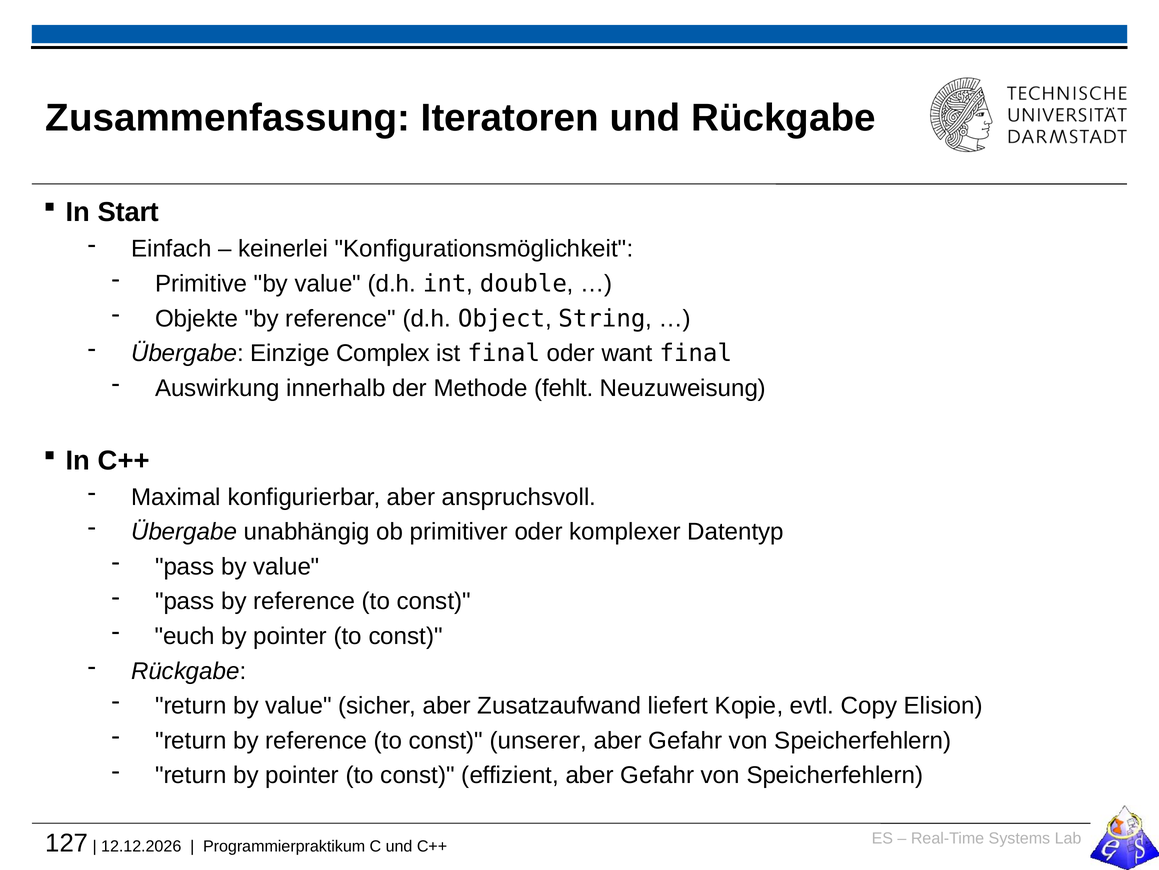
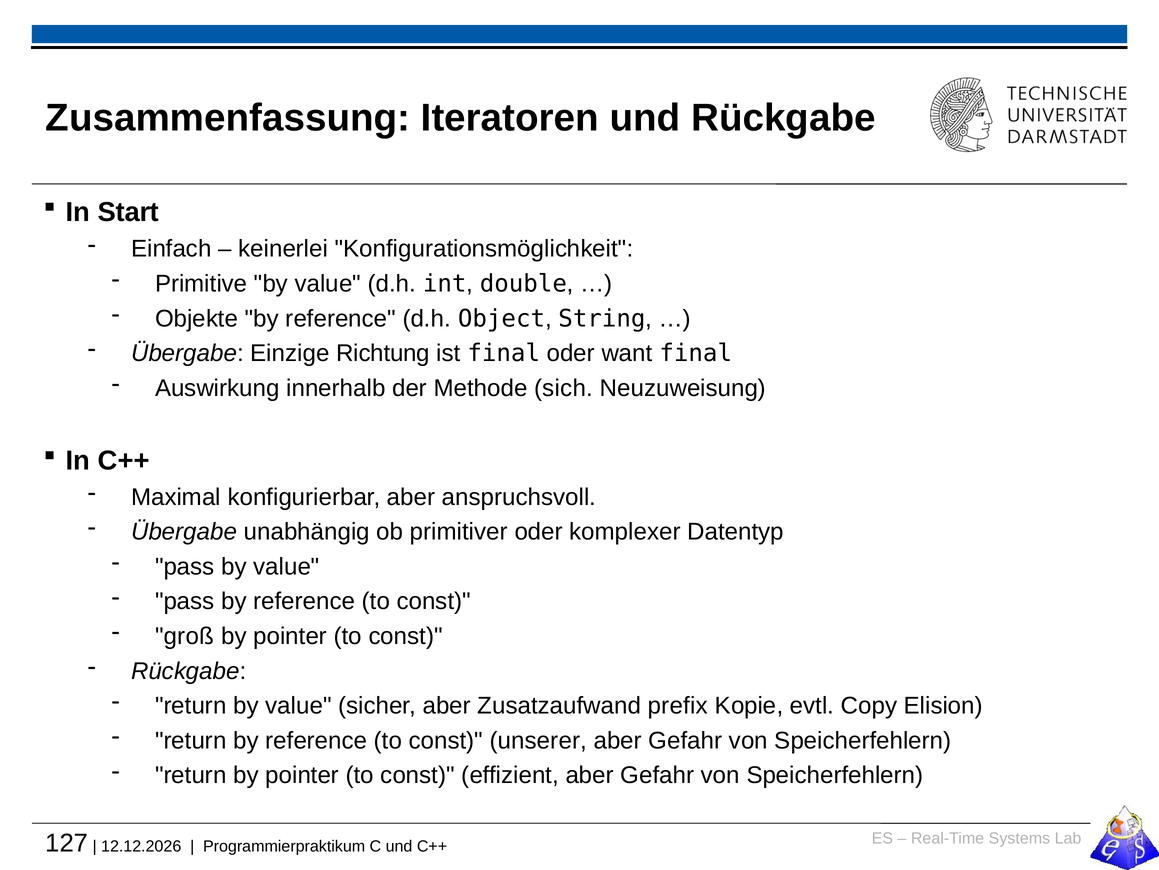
Complex: Complex -> Richtung (383, 353)
fehlt: fehlt -> sich (564, 388)
euch: euch -> groß (185, 636)
liefert: liefert -> prefix (678, 705)
